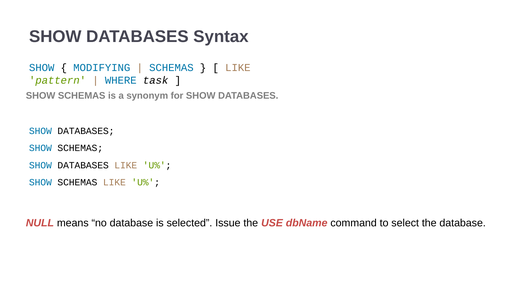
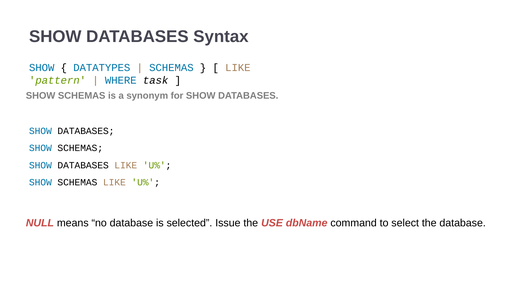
MODIFYING: MODIFYING -> DATATYPES (102, 67)
